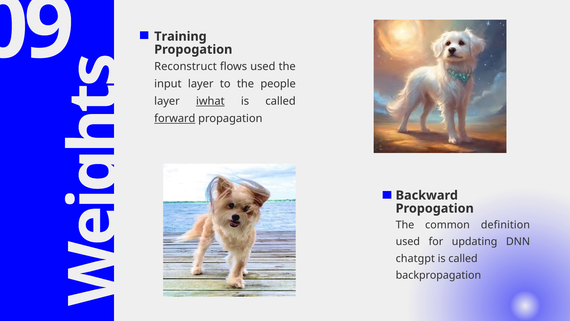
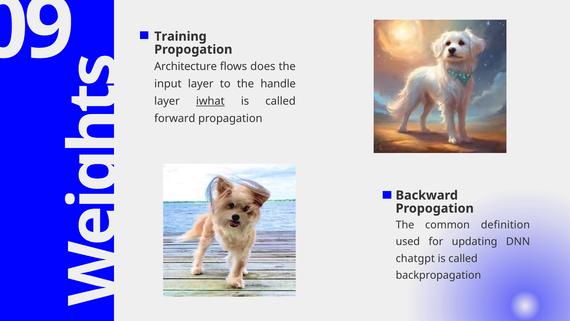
Reconstruct: Reconstruct -> Architecture (186, 67)
flows used: used -> does (263, 67)
people: people -> handle (278, 84)
forward underline: present -> none (175, 118)
